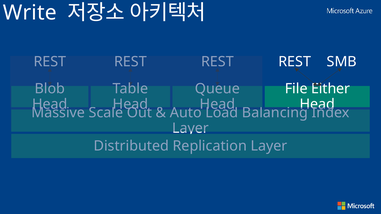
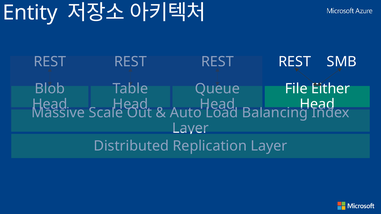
Write: Write -> Entity (30, 13)
